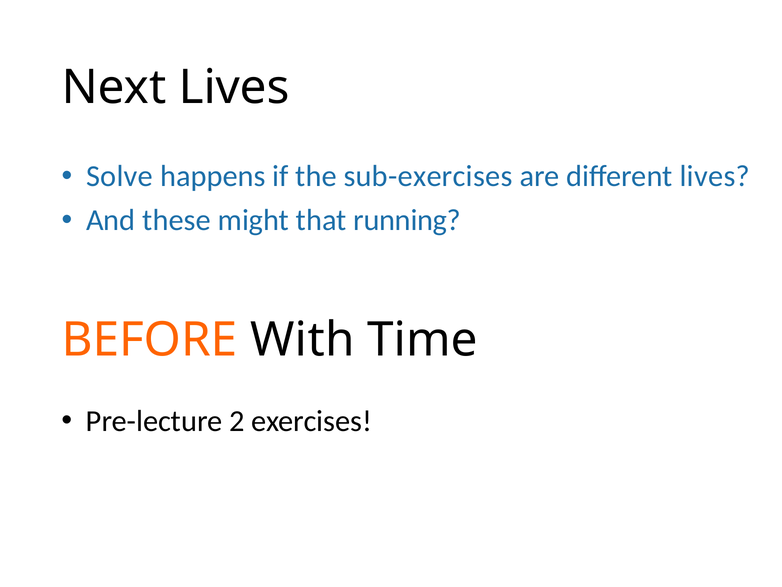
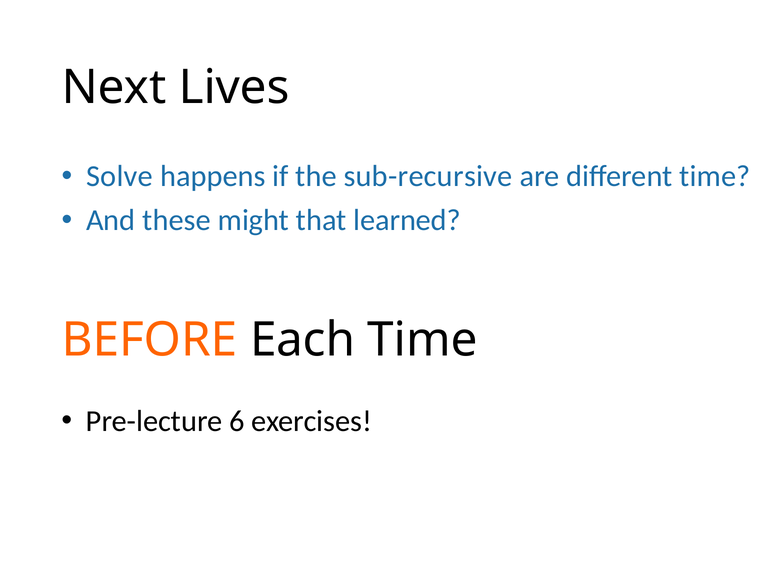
sub-exercises: sub-exercises -> sub-recursive (428, 176)
different lives: lives -> time (715, 176)
running: running -> learned (407, 220)
With: With -> Each (303, 340)
2: 2 -> 6 (237, 421)
